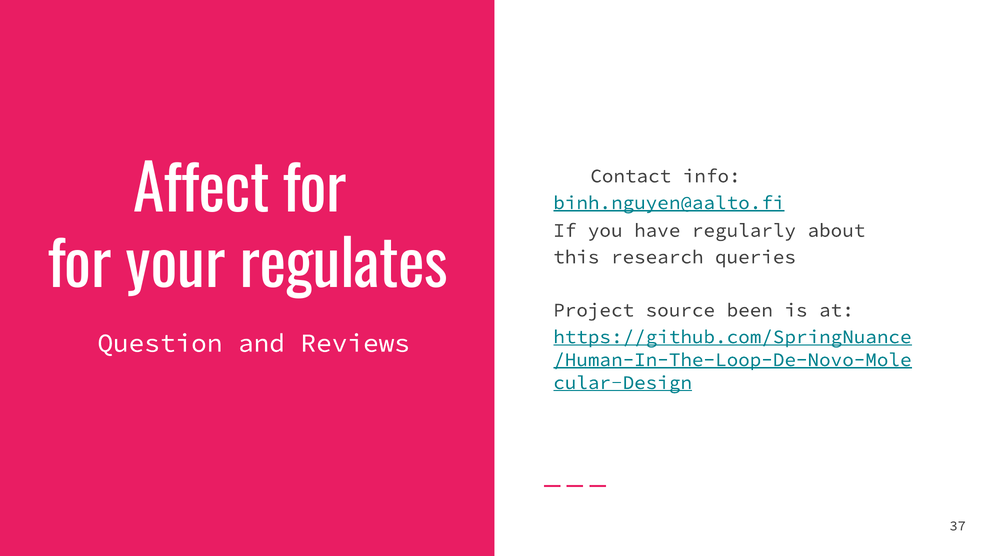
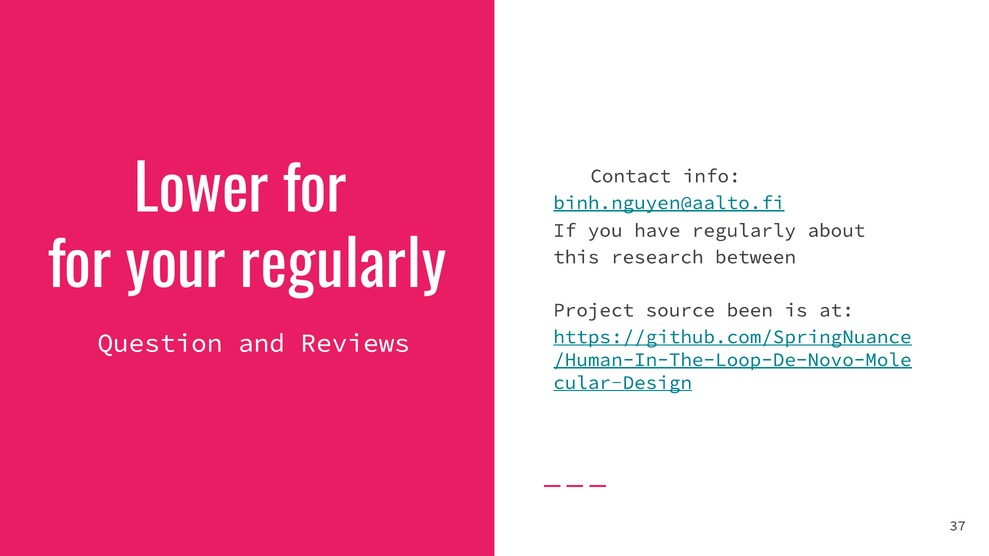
Affect: Affect -> Lower (201, 191)
your regulates: regulates -> regularly (343, 267)
queries: queries -> between (756, 257)
